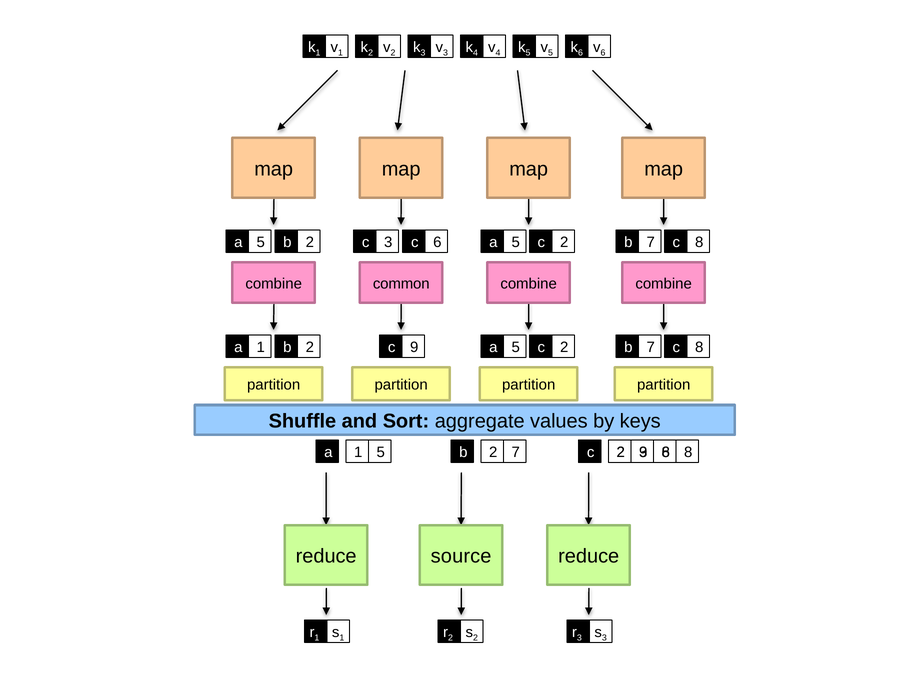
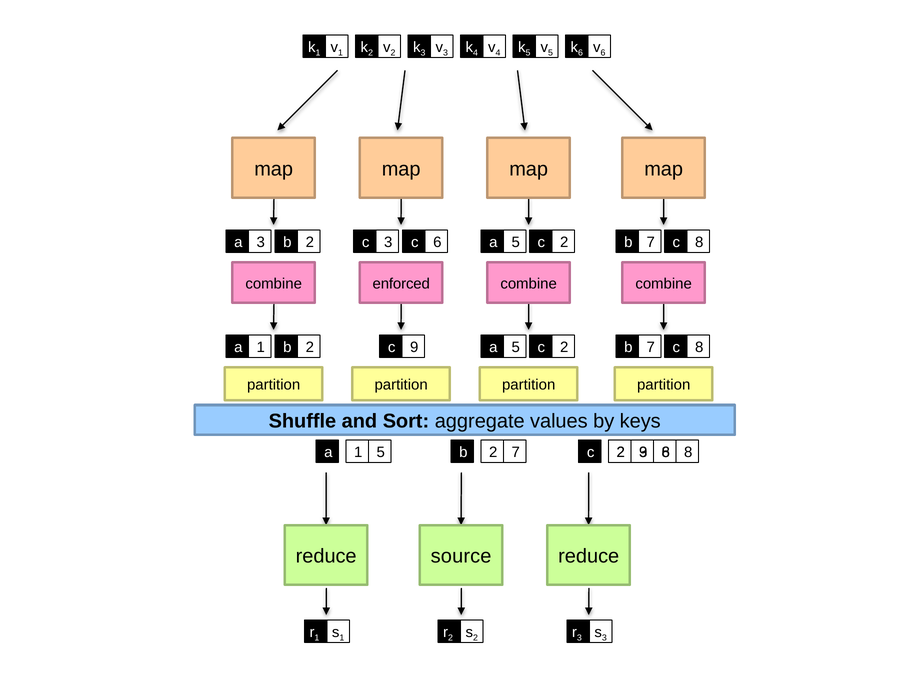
a 5: 5 -> 3 (261, 242)
common: common -> enforced (401, 284)
